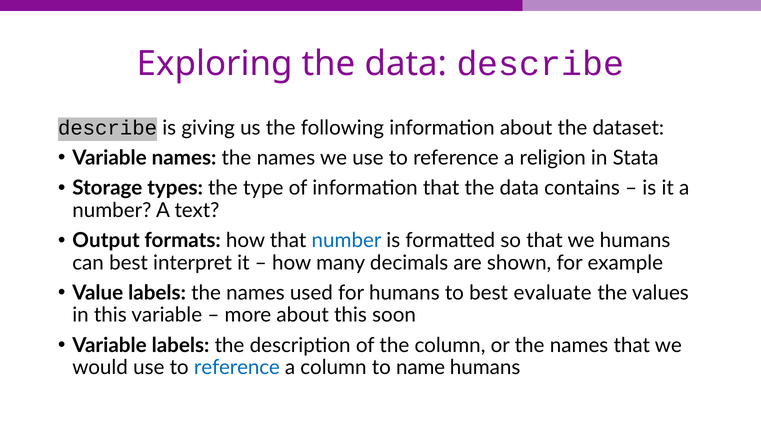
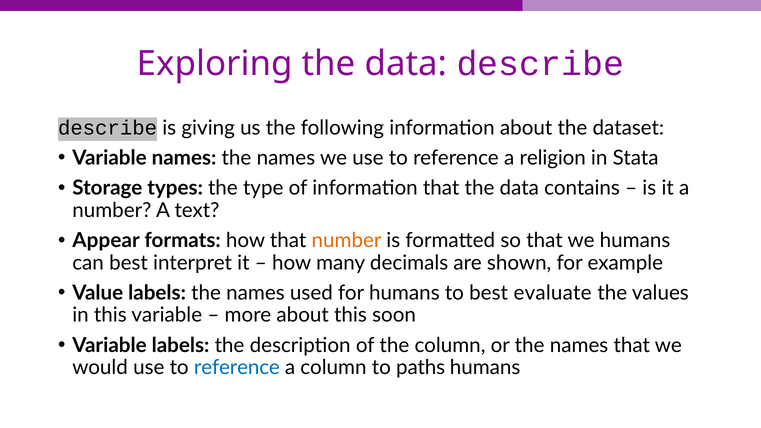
Output: Output -> Appear (106, 241)
number colour: blue -> orange (347, 241)
name: name -> paths (421, 368)
